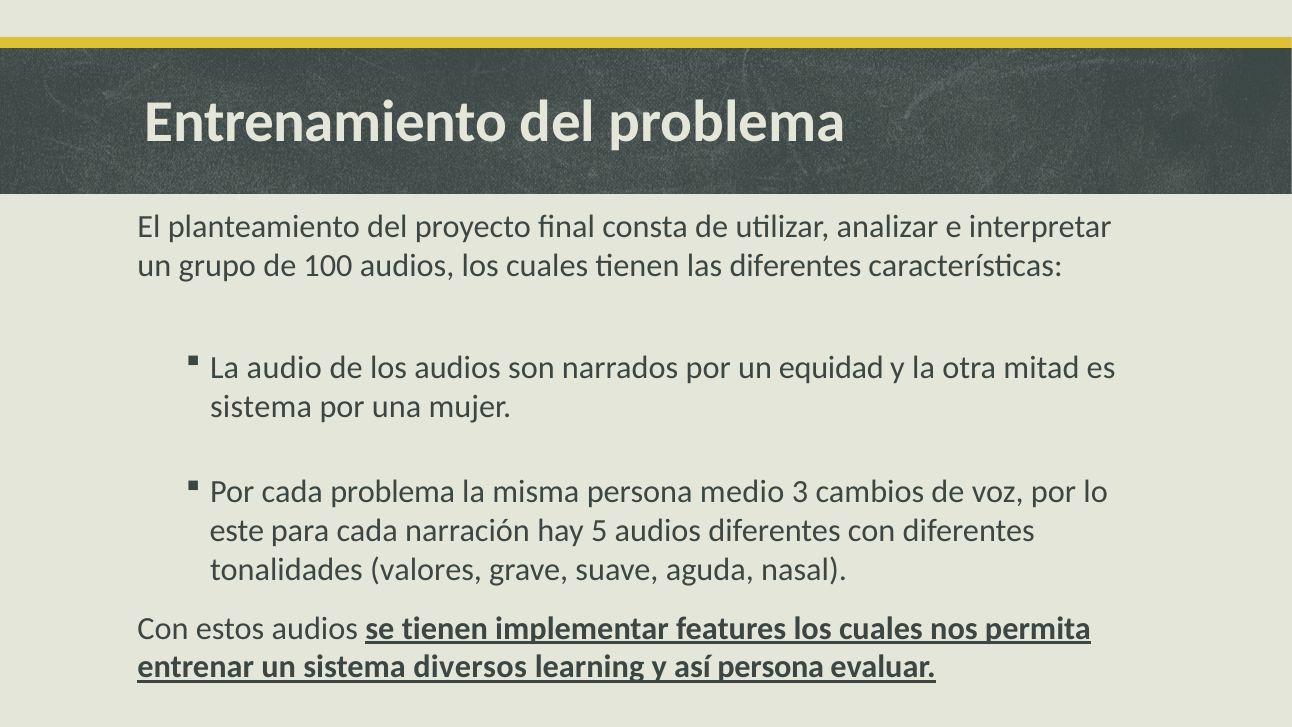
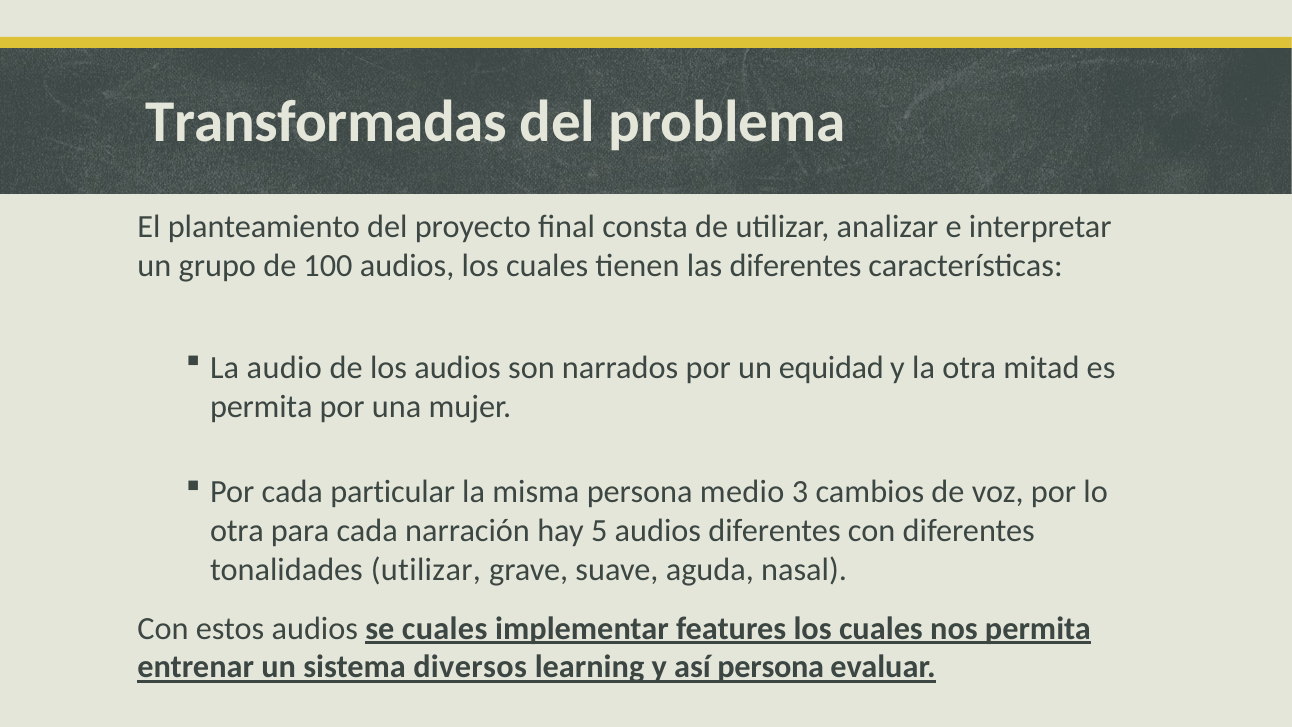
Entrenamiento: Entrenamiento -> Transformadas (326, 122)
sistema: sistema -> permita (261, 406)
cada problema: problema -> particular (393, 492)
este: este -> otra (237, 531)
tonalidades valores: valores -> utilizar (426, 569)
se tienen: tienen -> cuales (445, 628)
